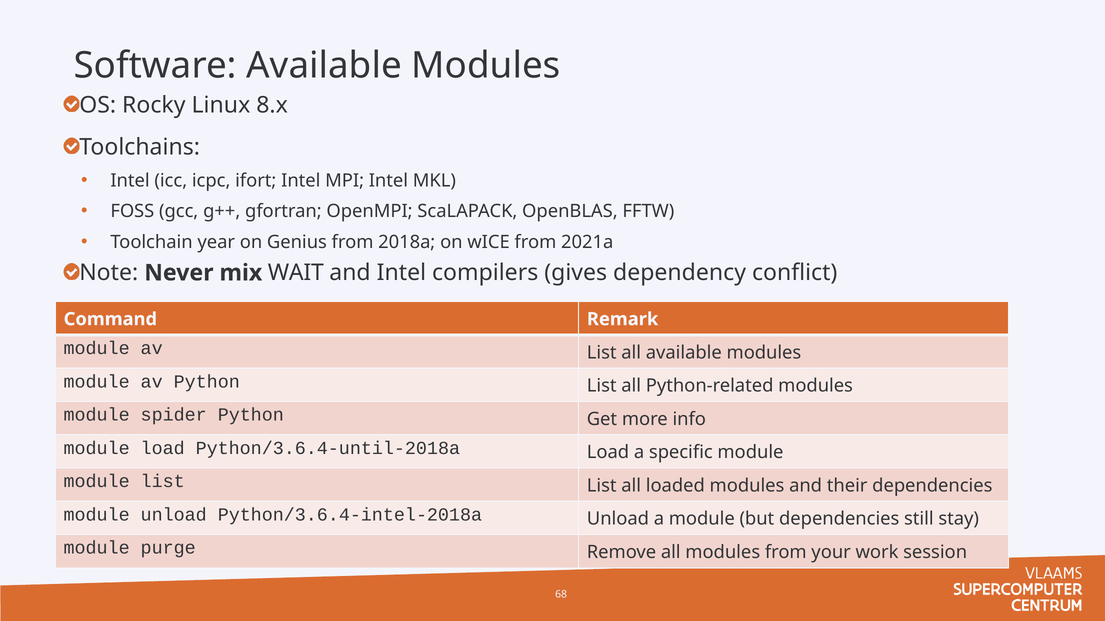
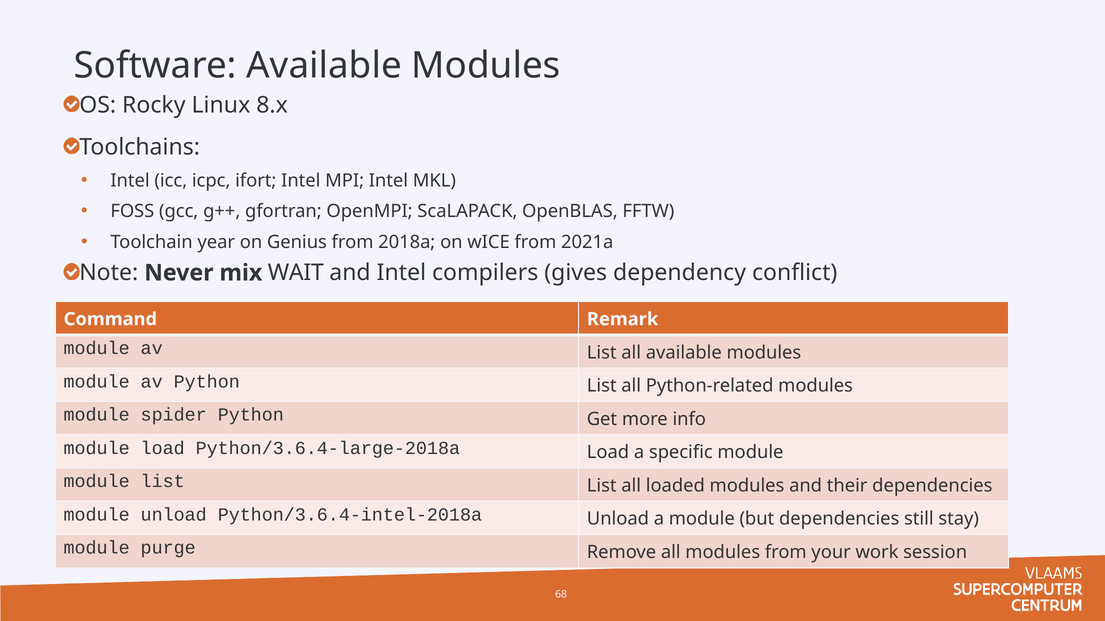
Python/3.6.4-until-2018a: Python/3.6.4-until-2018a -> Python/3.6.4-large-2018a (328, 448)
